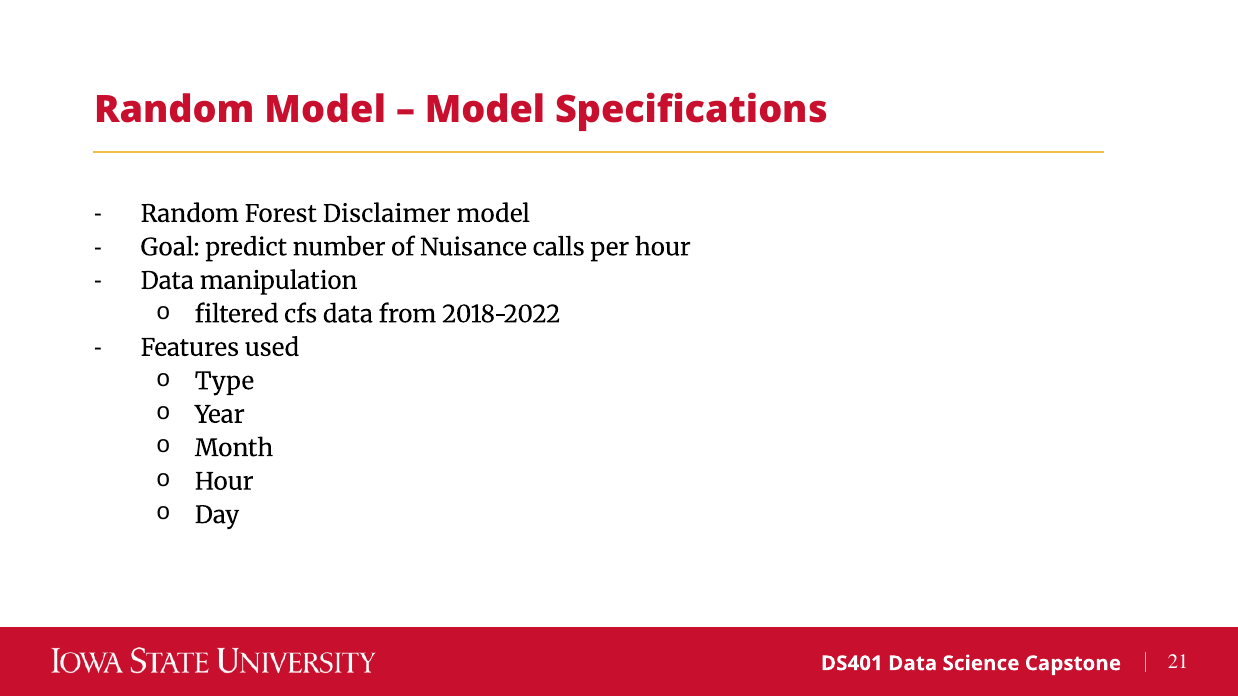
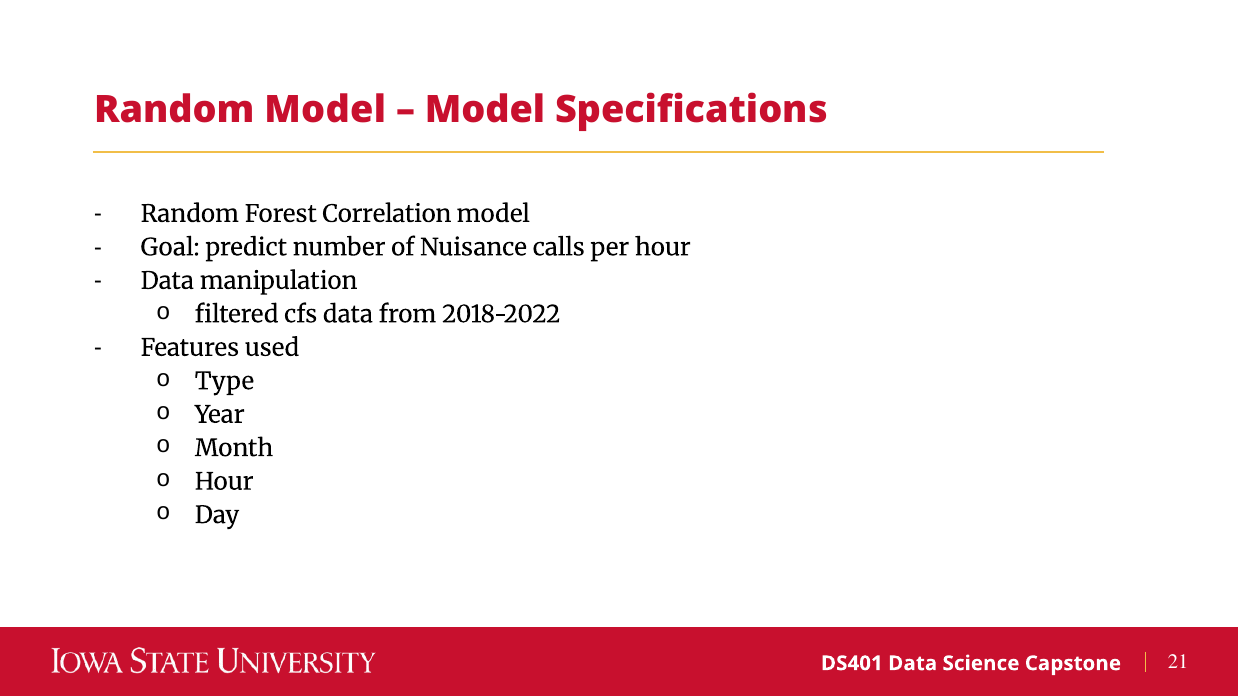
Disclaimer: Disclaimer -> Correlation (387, 214)
